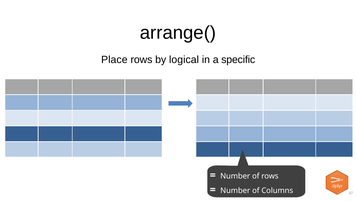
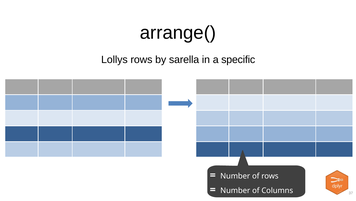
Place: Place -> Lollys (114, 59)
logical: logical -> sarella (184, 59)
